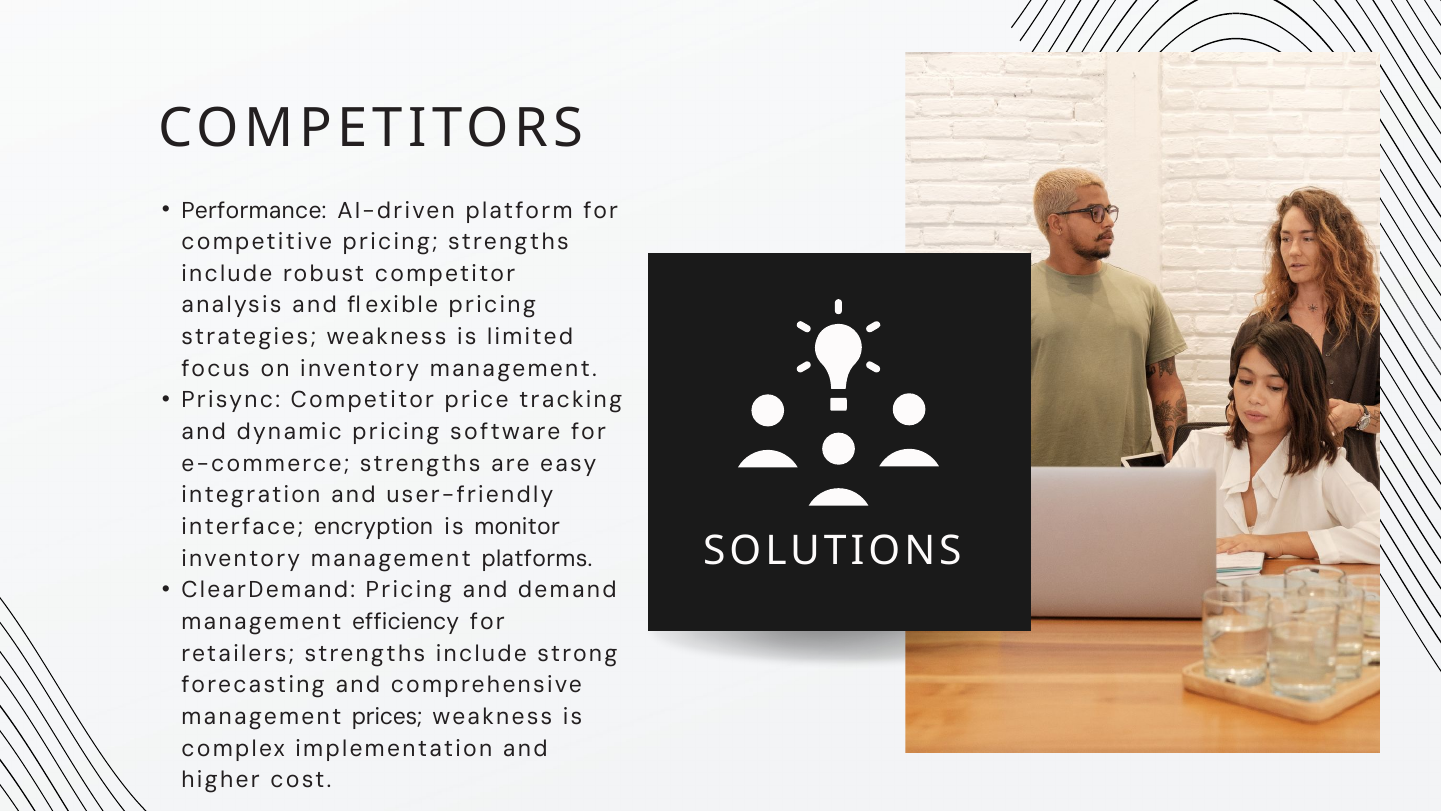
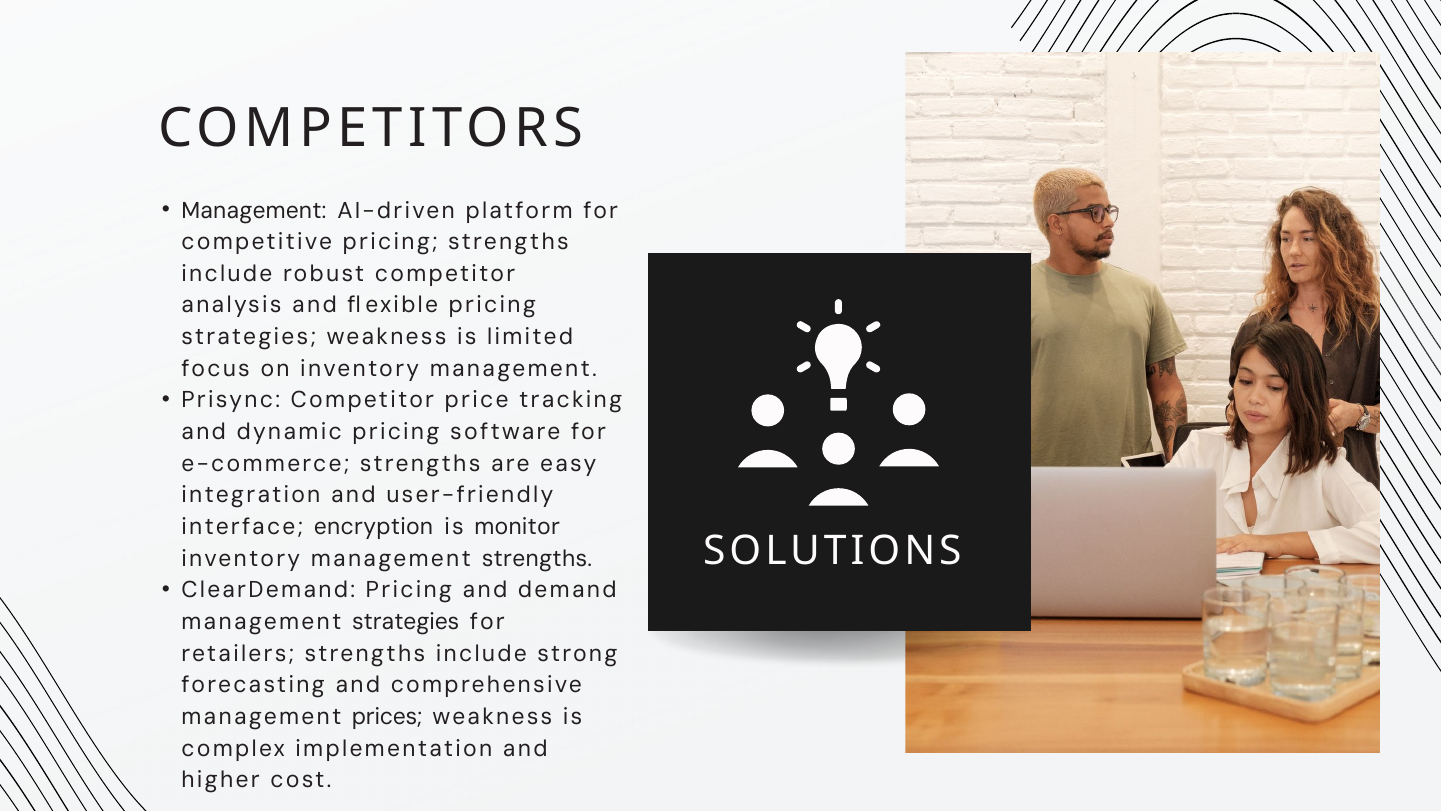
Performance: Performance -> Management (254, 210)
management platforms: platforms -> strengths (537, 558)
management efficiency: efficiency -> strategies (406, 622)
